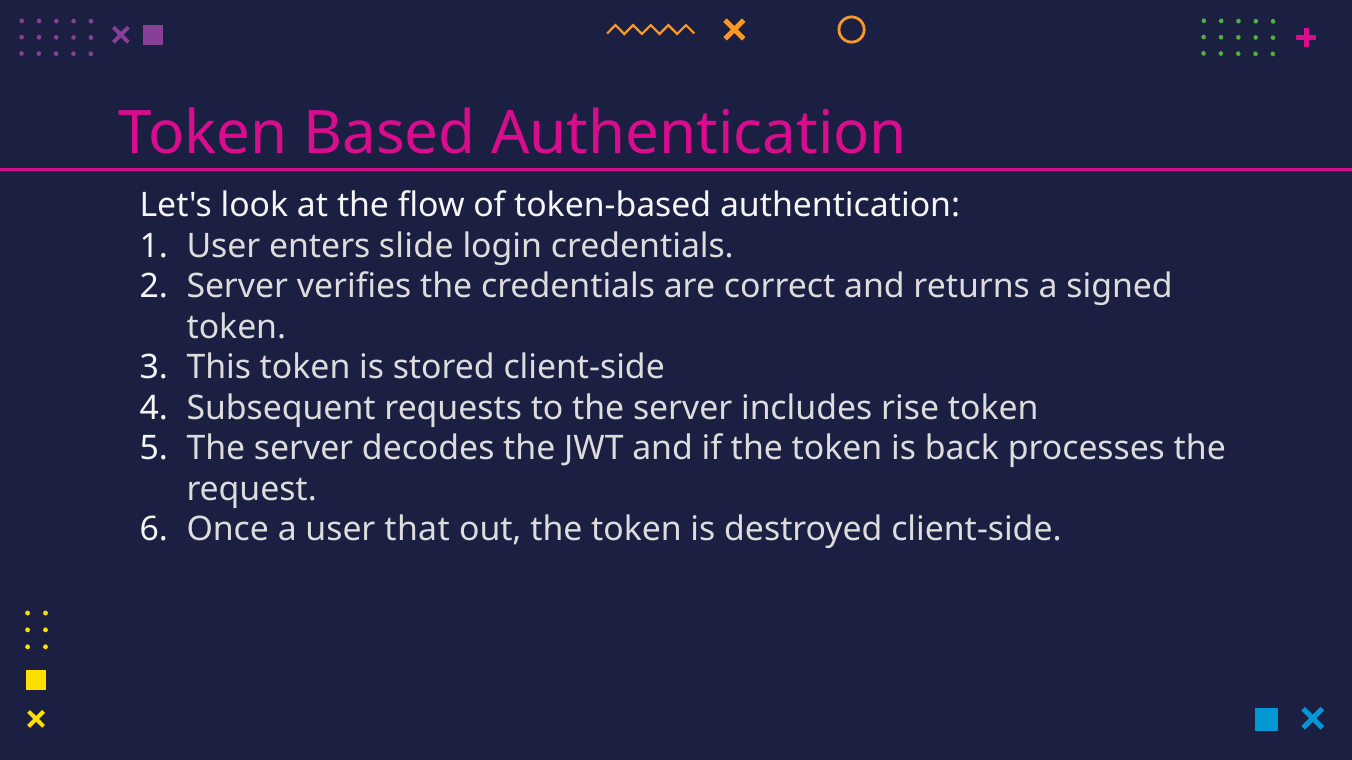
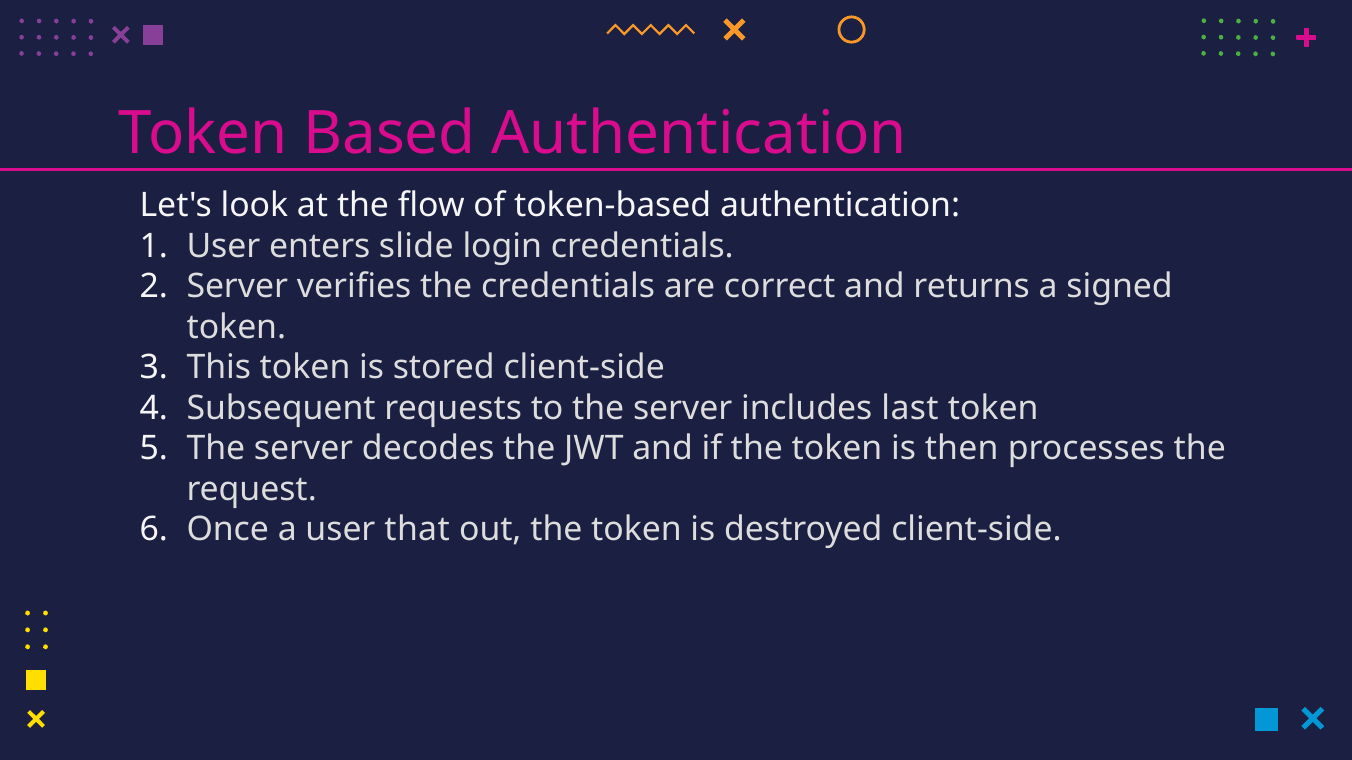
rise: rise -> last (910, 408)
back: back -> then (962, 449)
